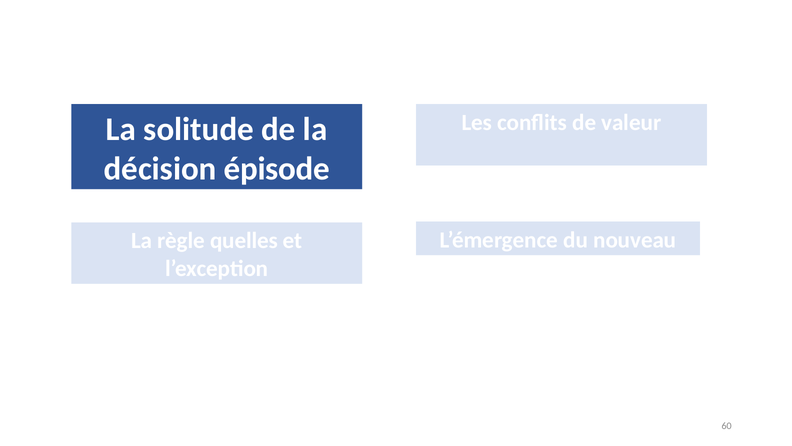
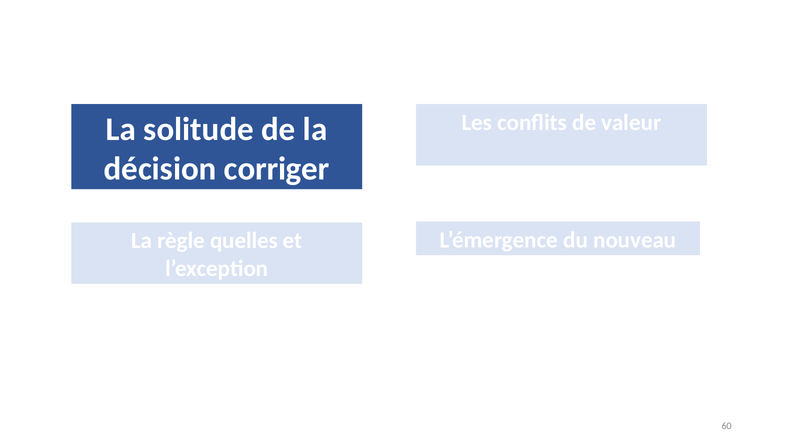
épisode: épisode -> corriger (277, 169)
